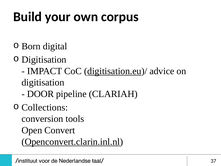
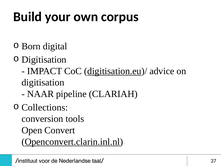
DOOR: DOOR -> NAAR (41, 94)
